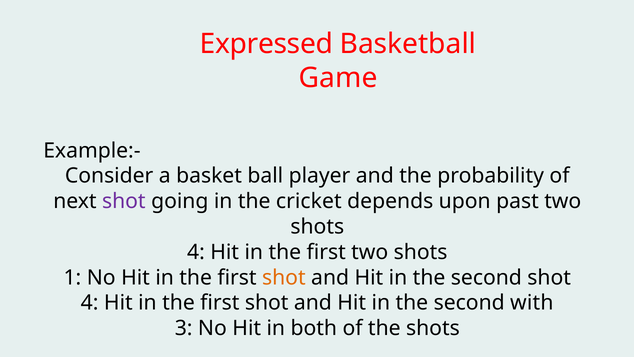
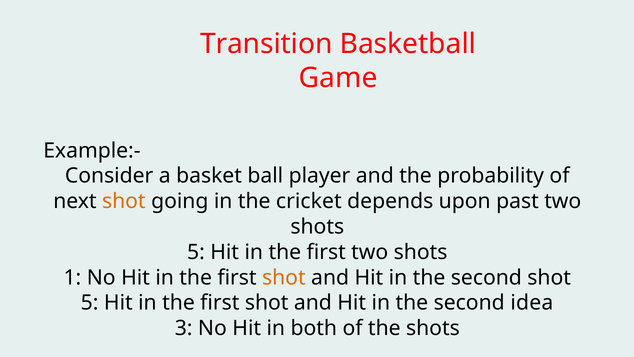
Expressed: Expressed -> Transition (266, 44)
shot colour: purple -> orange (124, 201)
4: 4 -> 5 (196, 252)
4: 4 -> 5 (90, 303)
with: with -> idea (532, 303)
